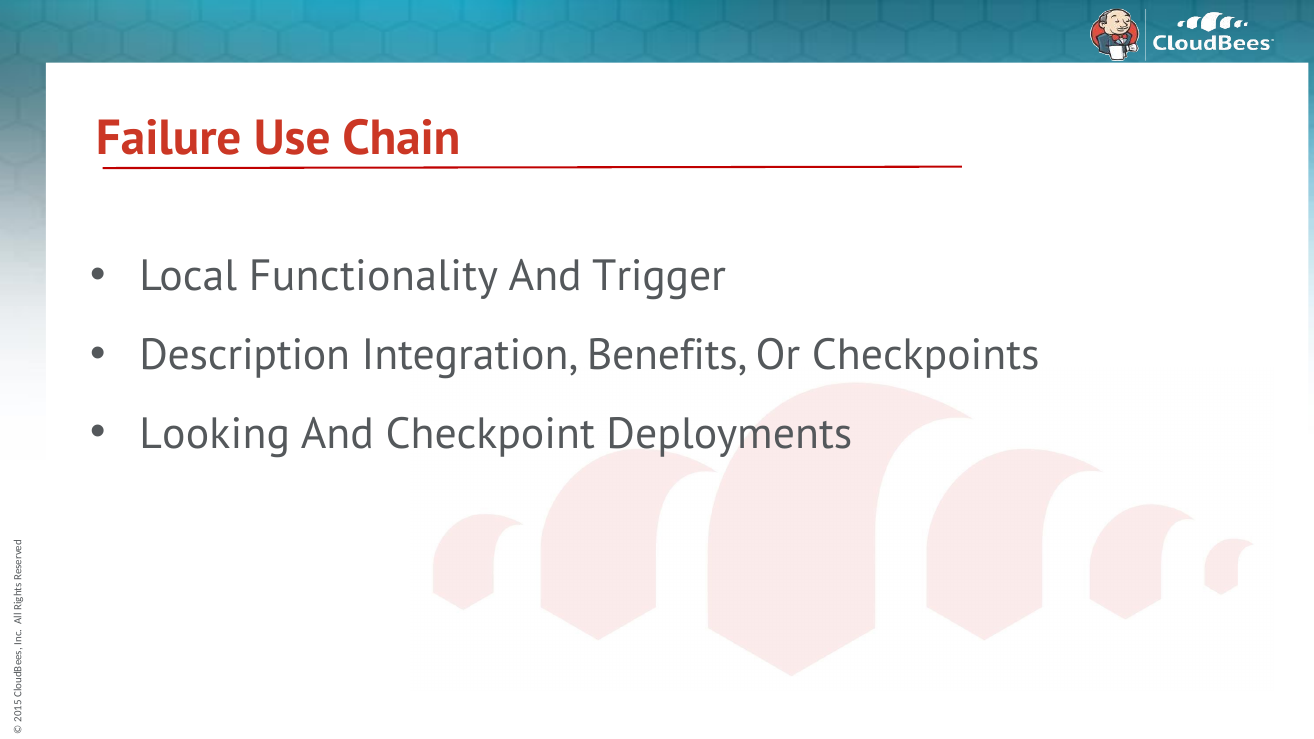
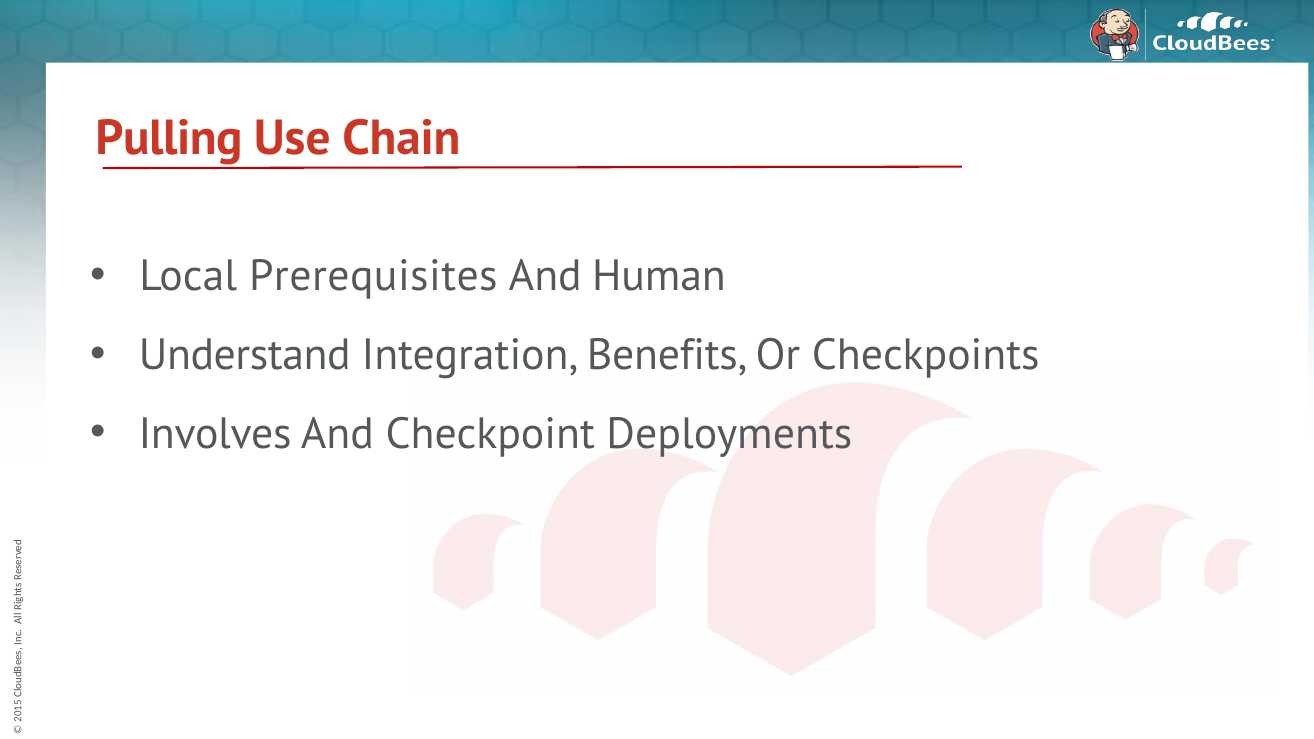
Failure: Failure -> Pulling (169, 138)
Functionality: Functionality -> Prerequisites (373, 276)
Trigger: Trigger -> Human (659, 276)
Description: Description -> Understand (245, 355)
Looking: Looking -> Involves (215, 434)
